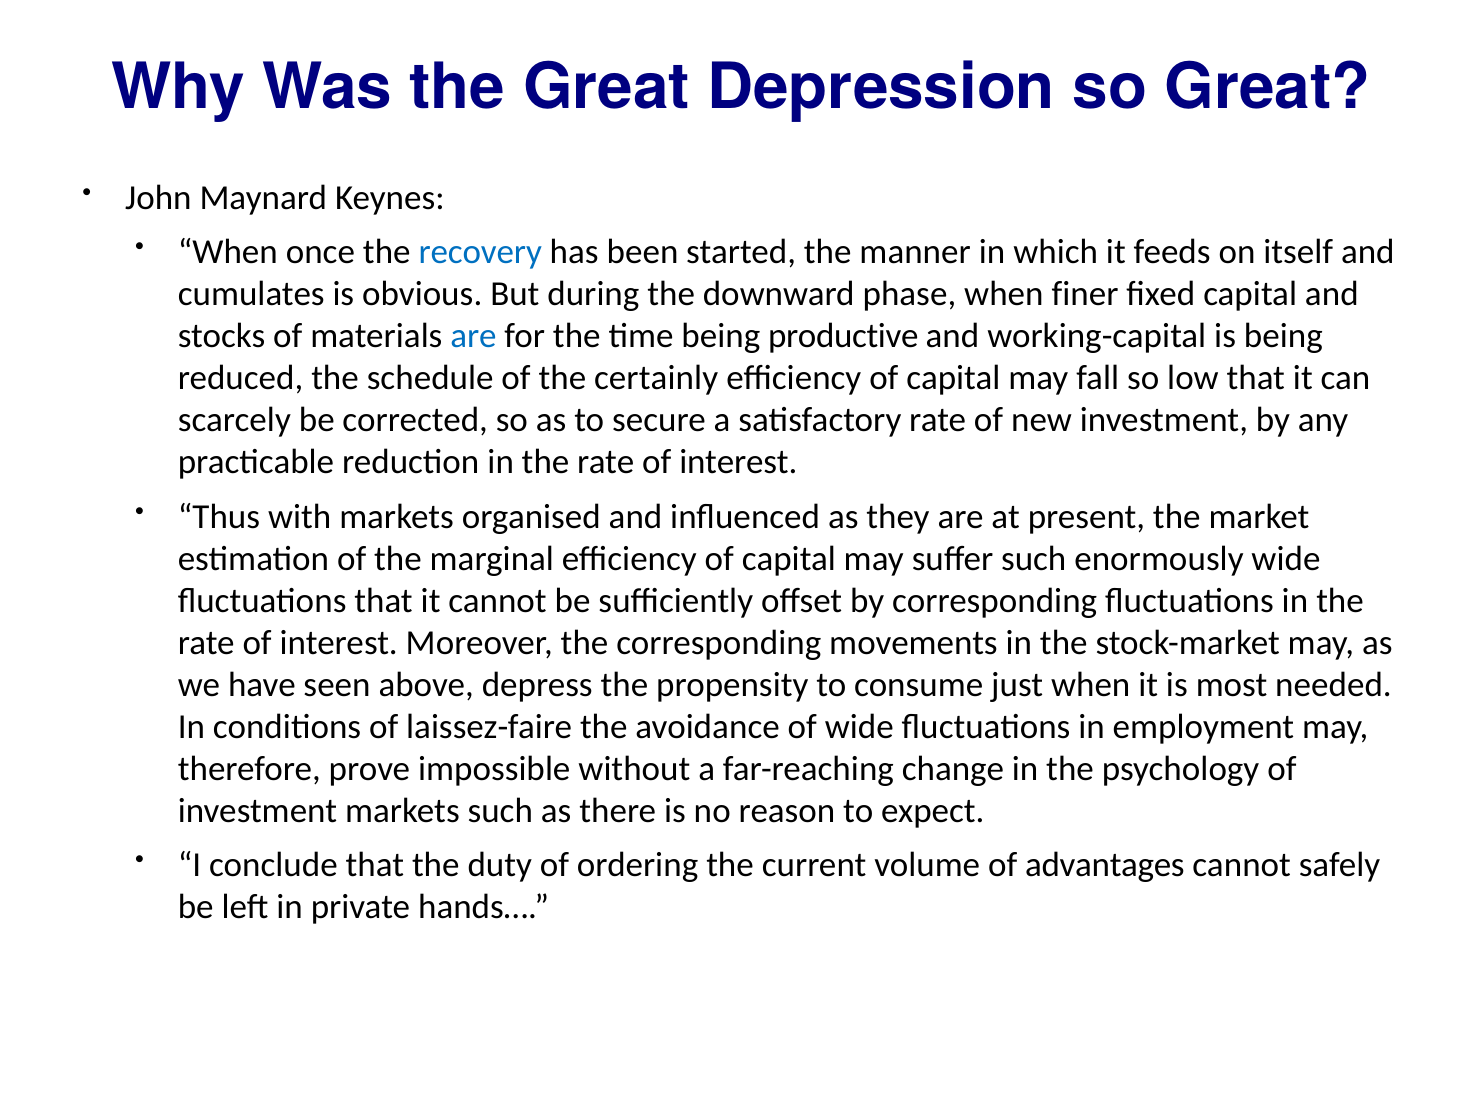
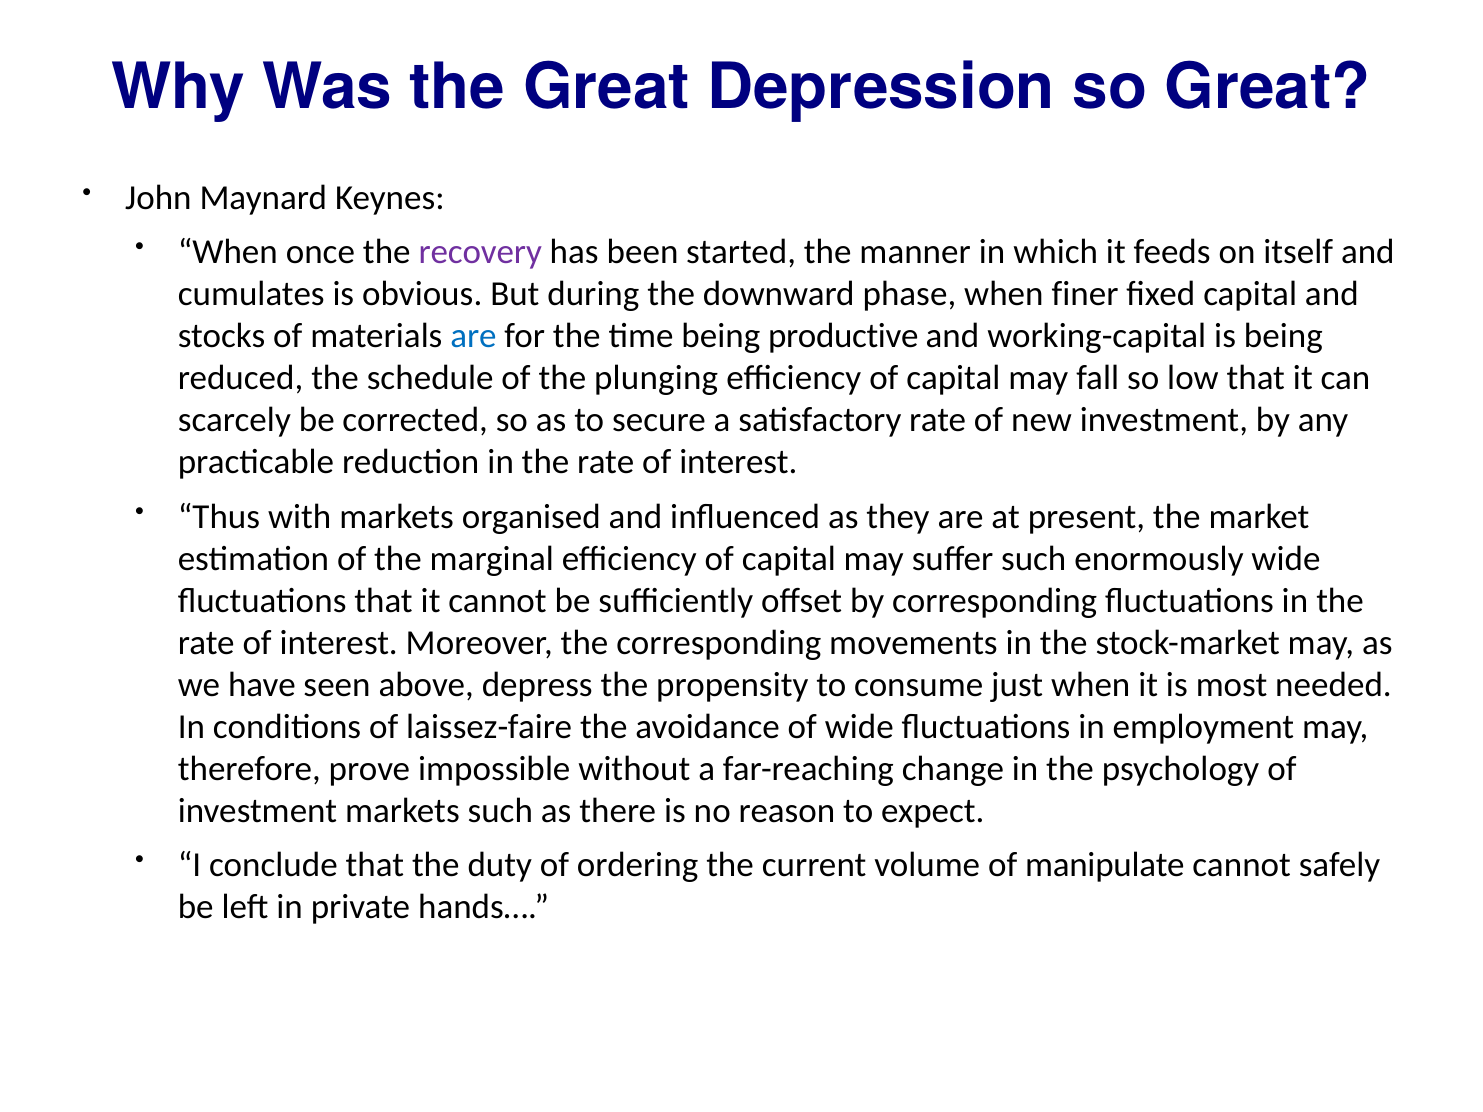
recovery colour: blue -> purple (480, 252)
certainly: certainly -> plunging (656, 378)
advantages: advantages -> manipulate (1105, 865)
